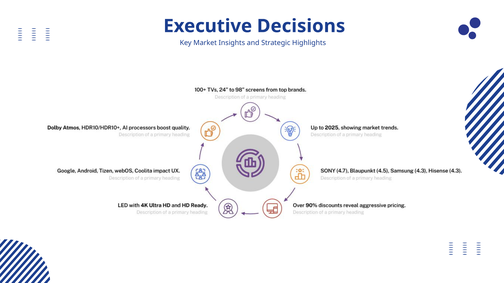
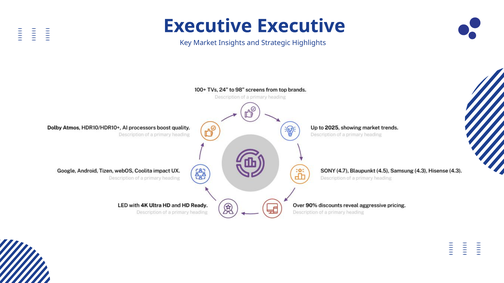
Executive Decisions: Decisions -> Executive (301, 26)
